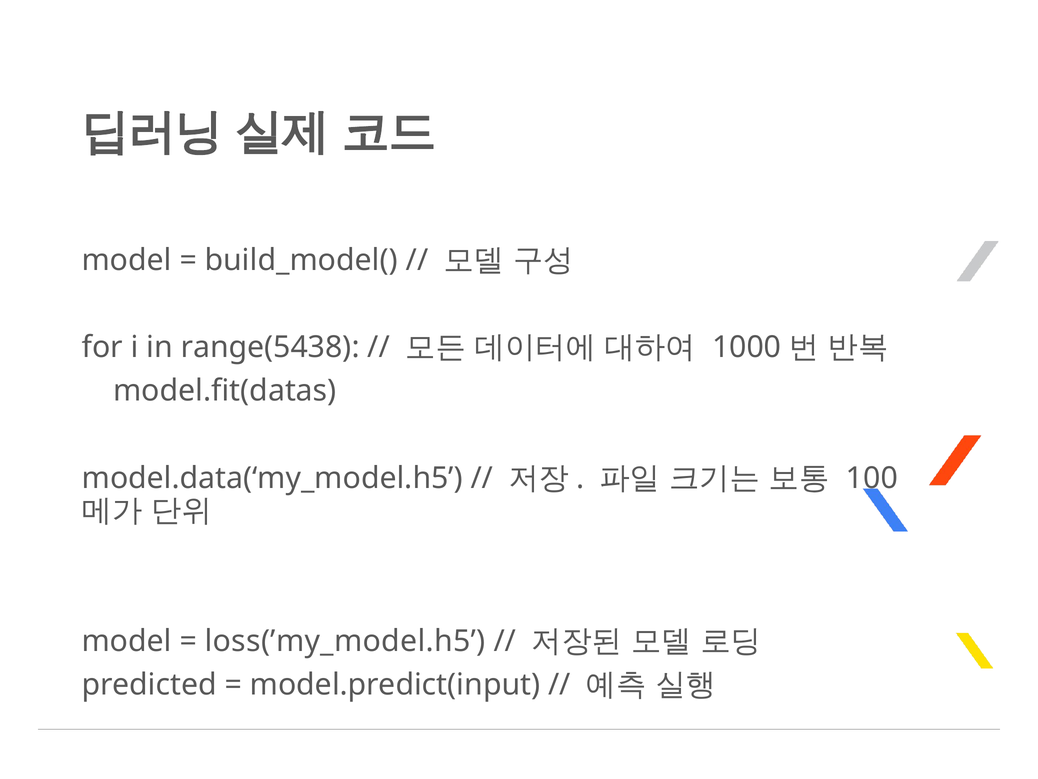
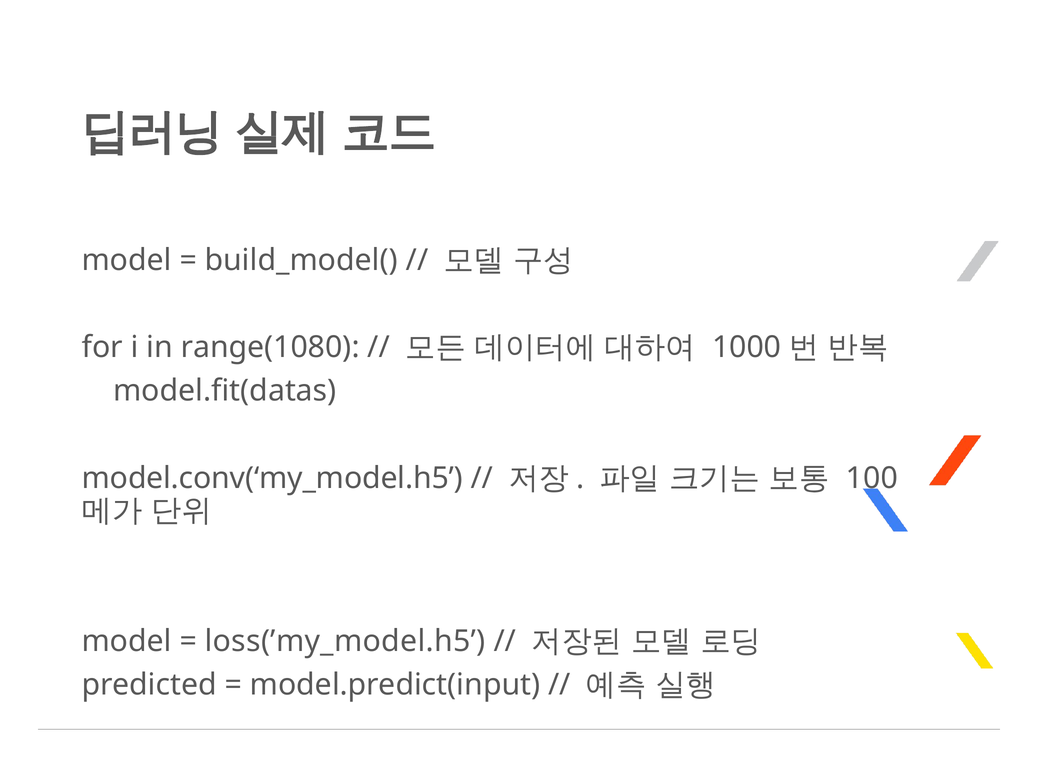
range(5438: range(5438 -> range(1080 (270, 347)
model.data(‘my_model.h5: model.data(‘my_model.h5 -> model.conv(‘my_model.h5 (272, 478)
